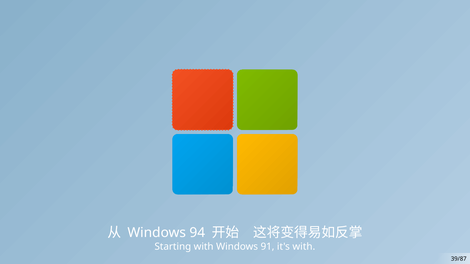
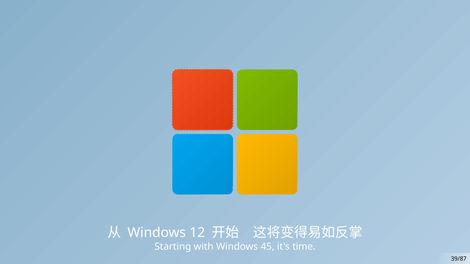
94: 94 -> 12 (197, 233)
91: 91 -> 45 (268, 247)
it's with: with -> time (304, 247)
